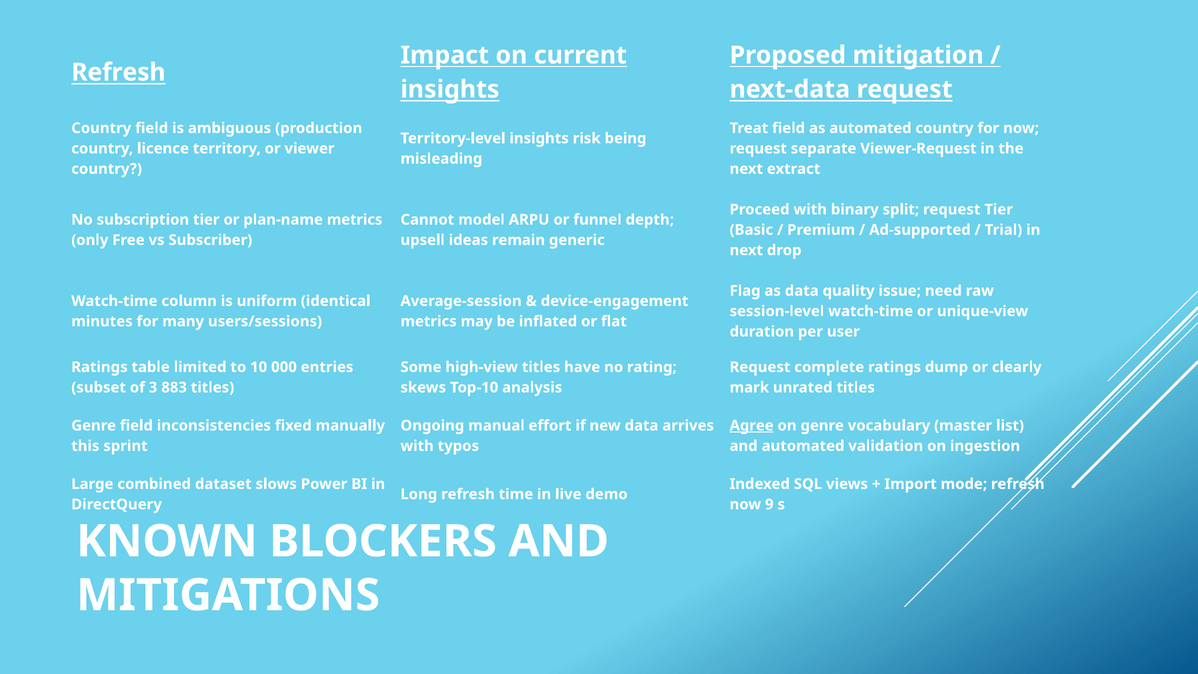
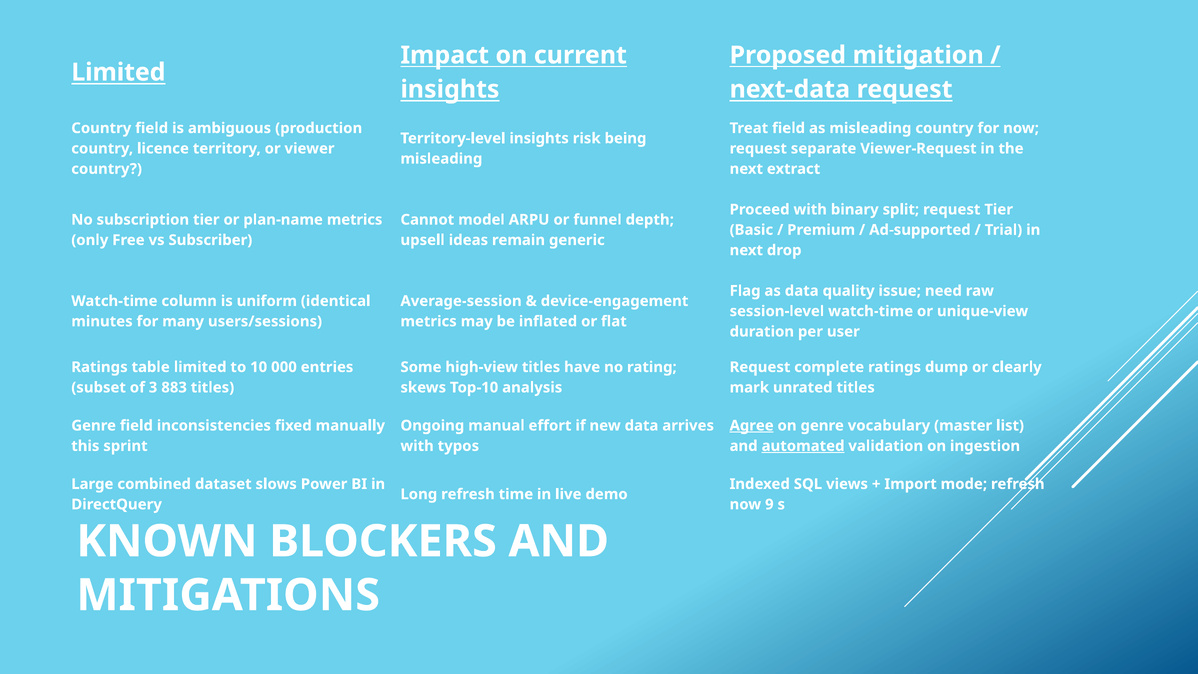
Refresh: Refresh -> Limited (118, 72)
as automated: automated -> misleading (870, 128)
automated underline: none -> present (803, 446)
